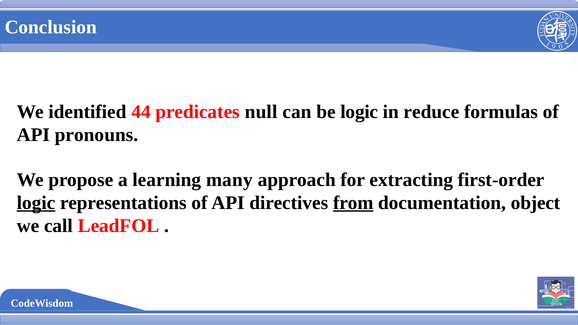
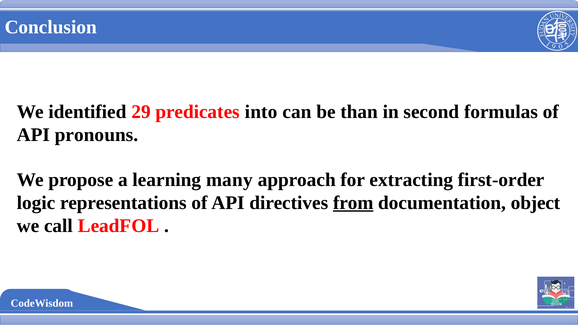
44: 44 -> 29 (141, 112)
null: null -> into (261, 112)
be logic: logic -> than (359, 112)
reduce: reduce -> second (431, 112)
logic underline: present -> none (36, 203)
